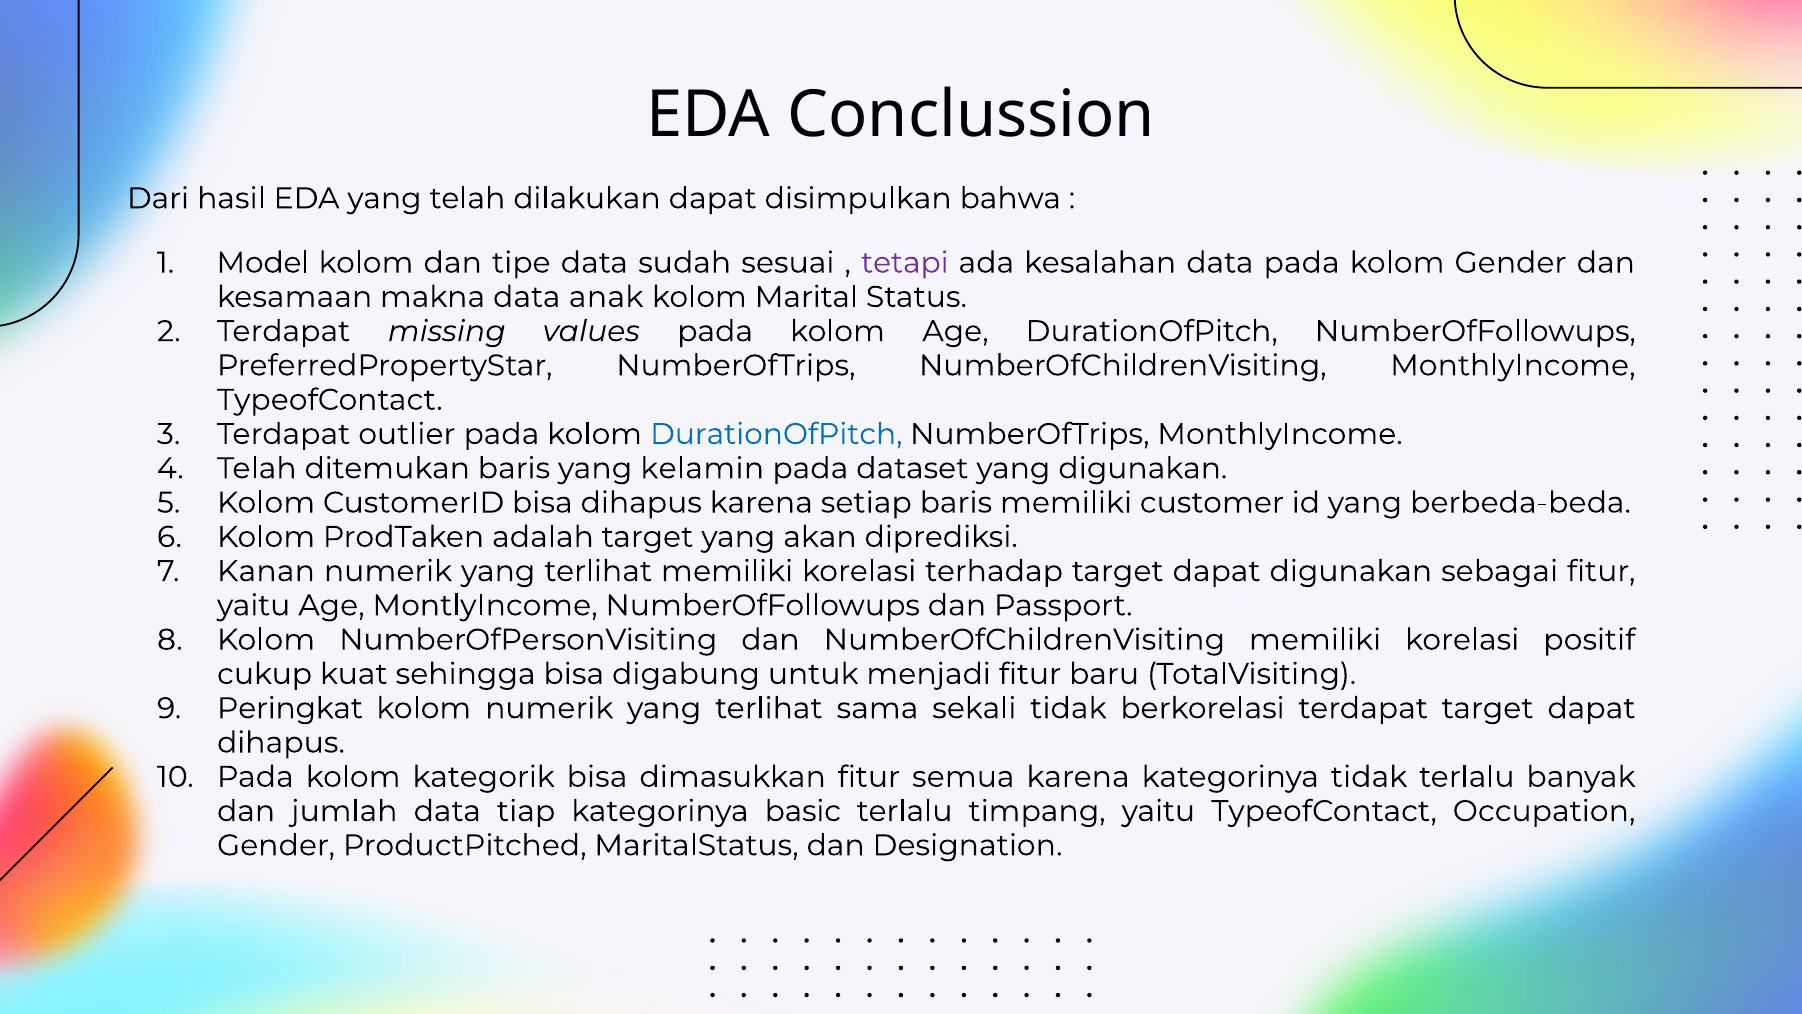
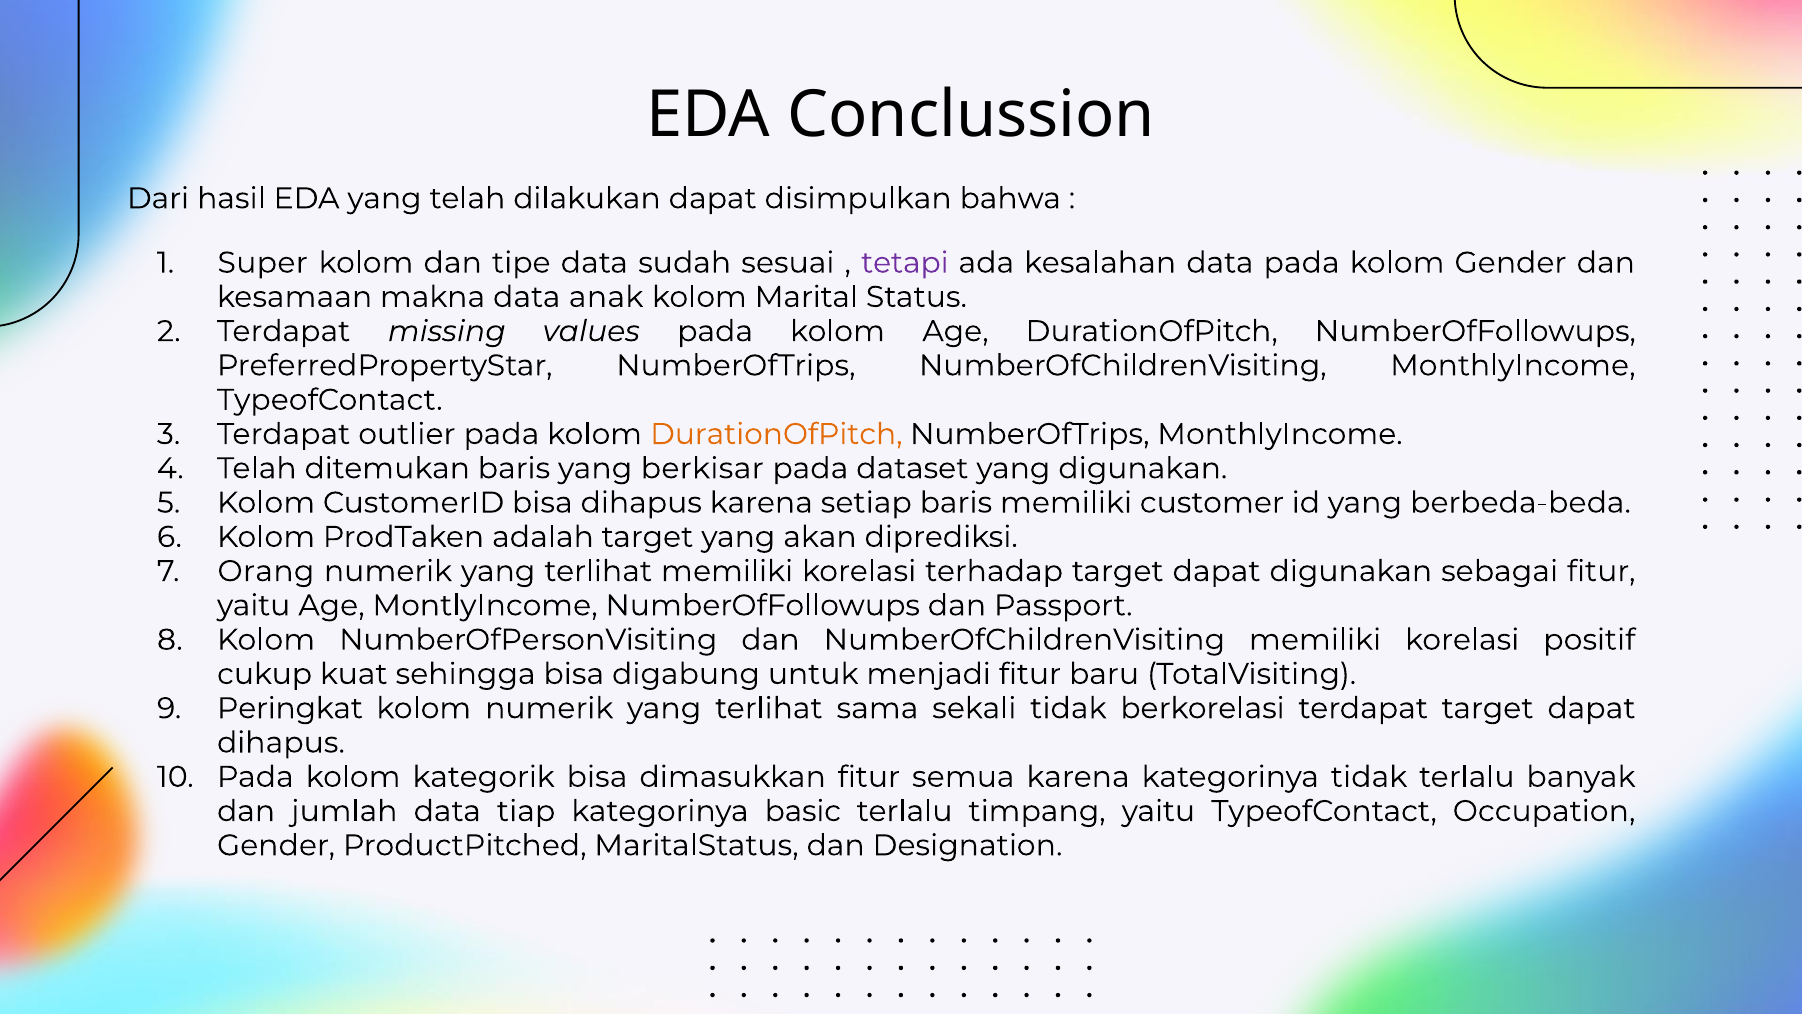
Model: Model -> Super (263, 263)
DurationOfPitch colour: blue -> orange (776, 434)
kelamin: kelamin -> berkisar (702, 468)
Kanan: Kanan -> Orang (266, 571)
